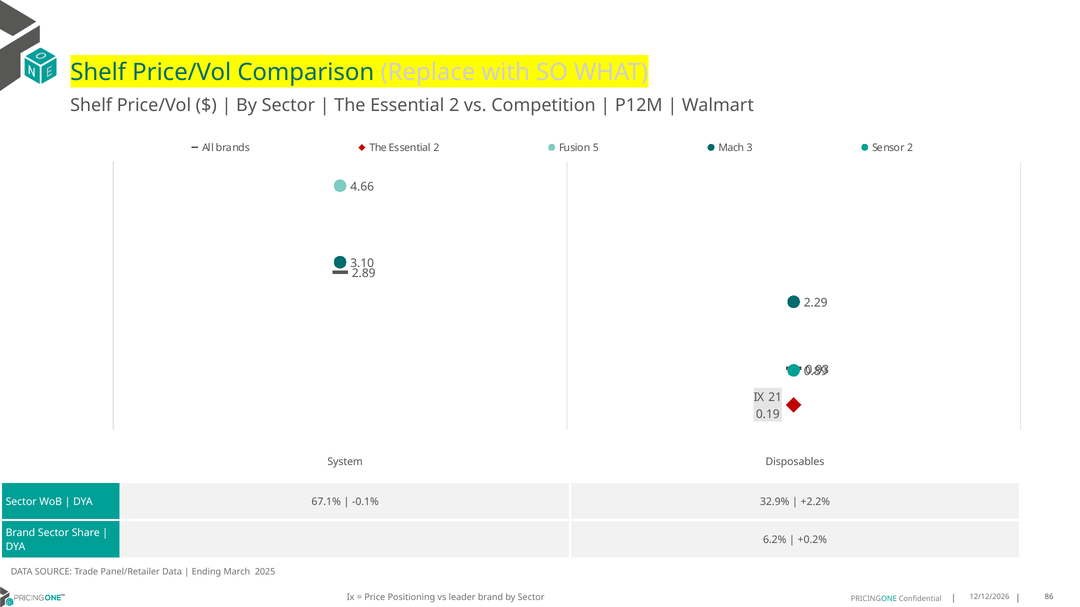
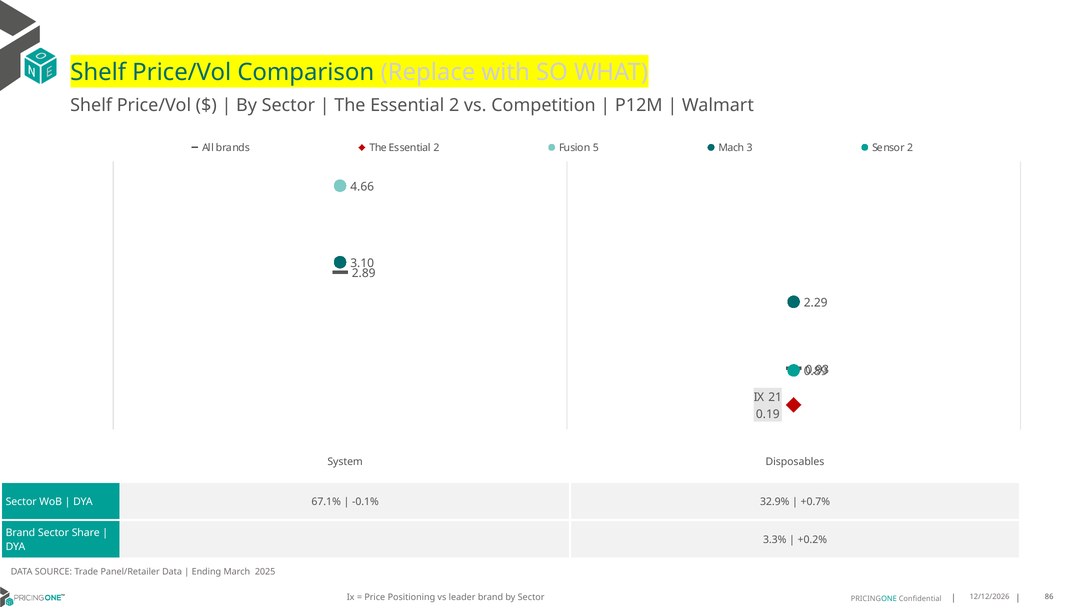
+2.2%: +2.2% -> +0.7% (815, 502)
6.2%: 6.2% -> 3.3% (775, 540)
